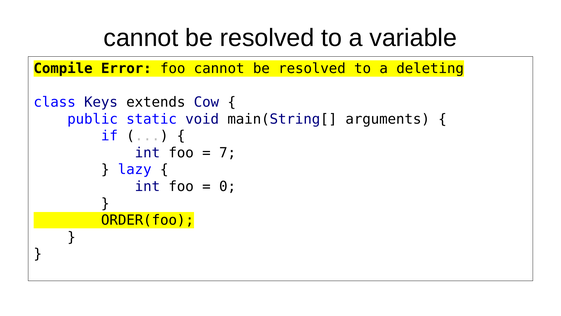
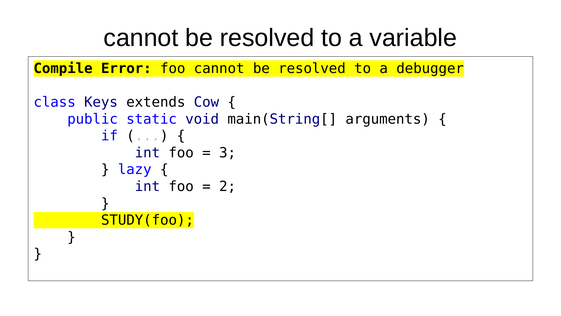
deleting: deleting -> debugger (430, 68)
7: 7 -> 3 (228, 153)
0: 0 -> 2 (228, 186)
ORDER(foo: ORDER(foo -> STUDY(foo (147, 220)
